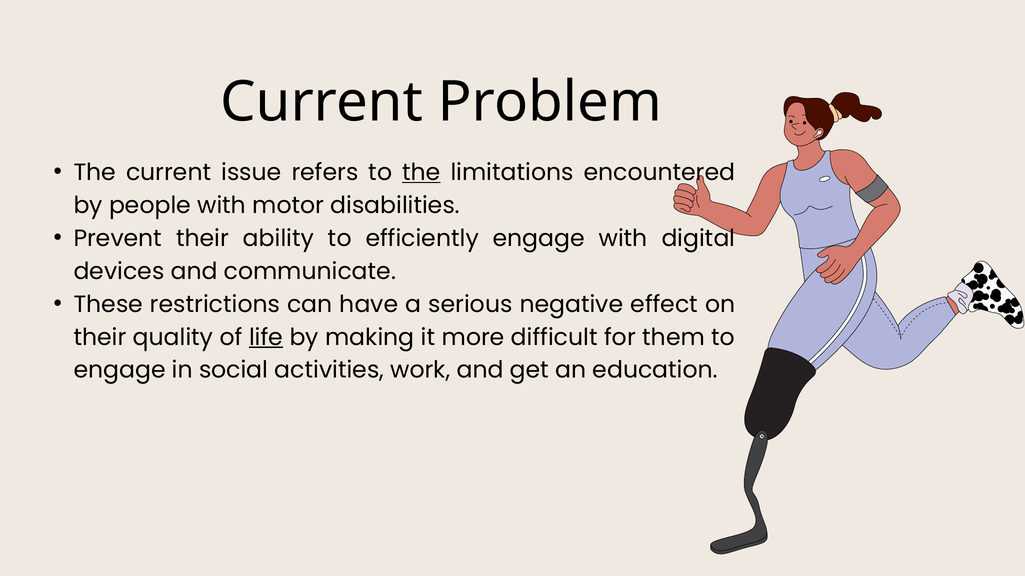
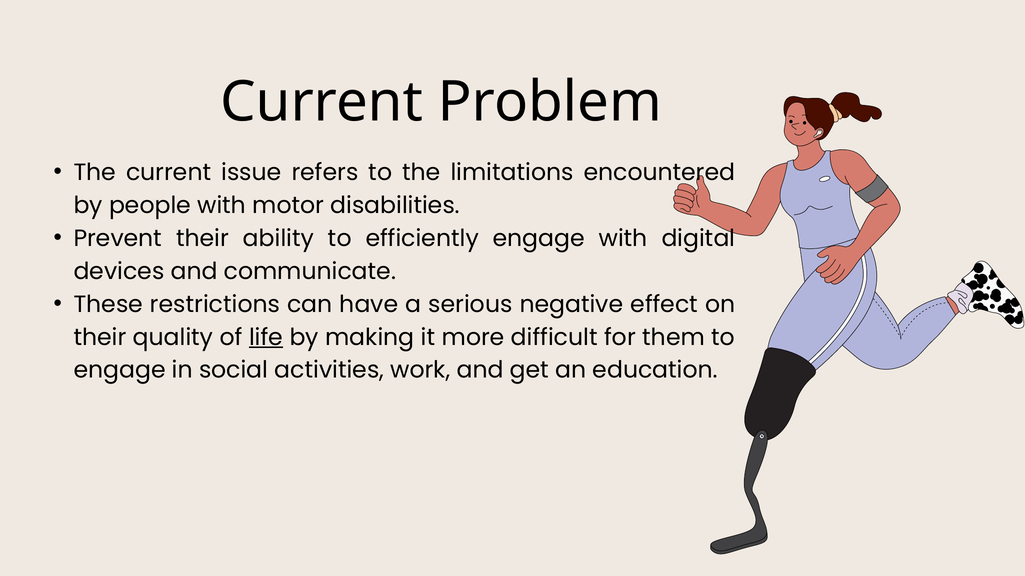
the underline: present -> none (421, 173)
